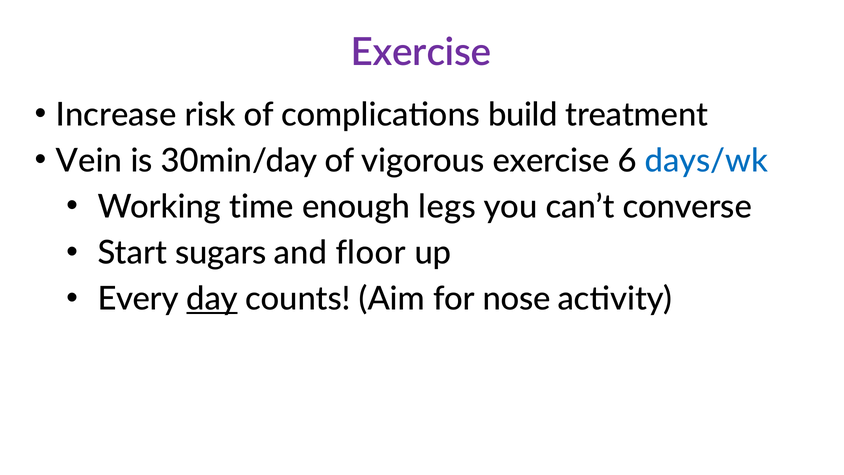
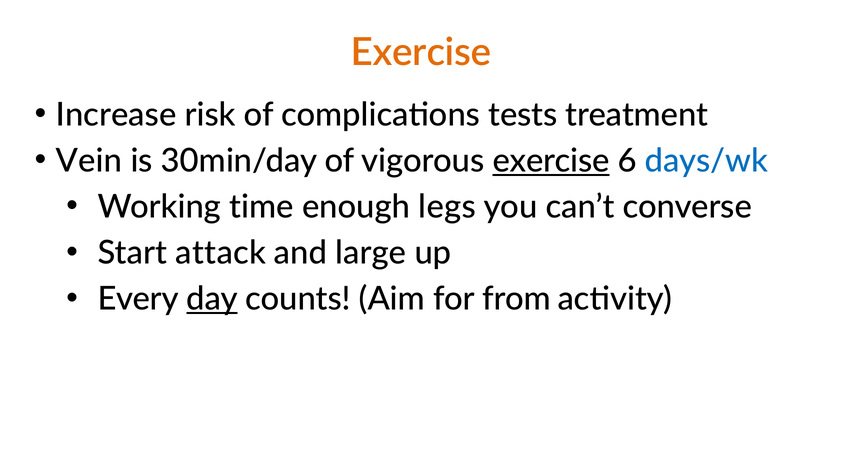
Exercise colour: purple -> orange (421, 52)
build: build -> tests (523, 115)
exercise underline: none -> present (551, 161)
sugars: sugars -> attack (221, 253)
floor: floor -> large (371, 253)
nose: nose -> from (516, 299)
